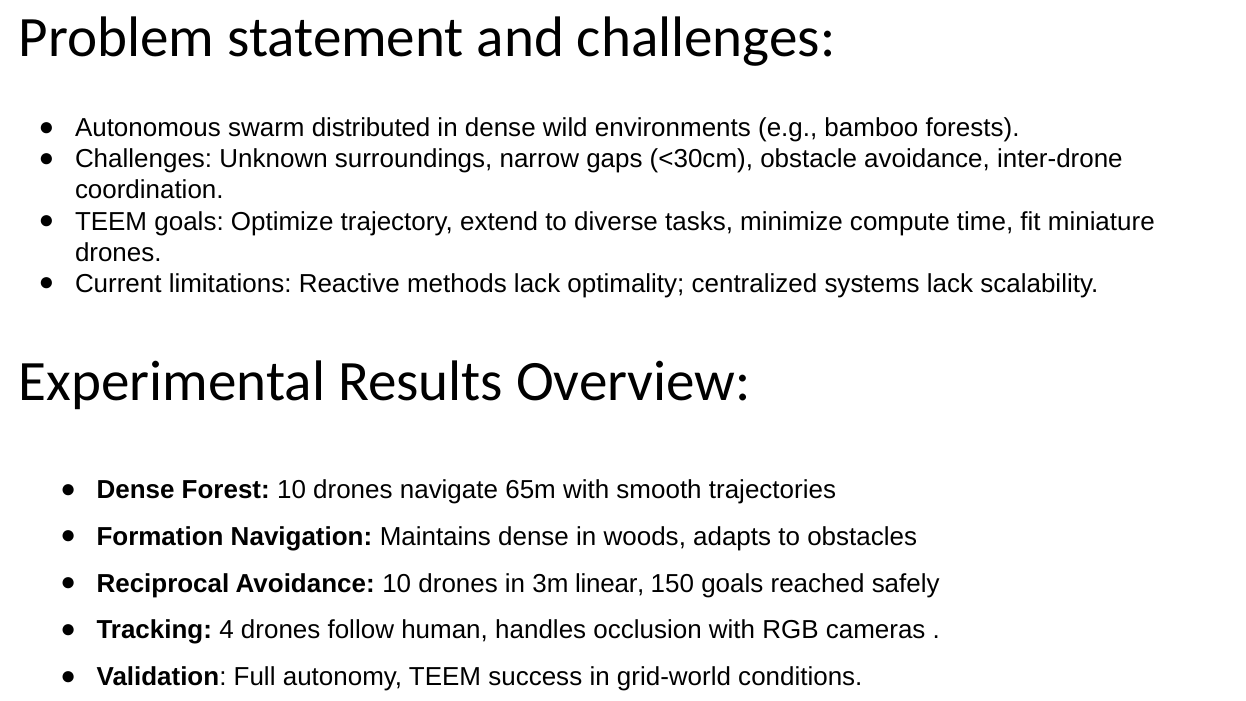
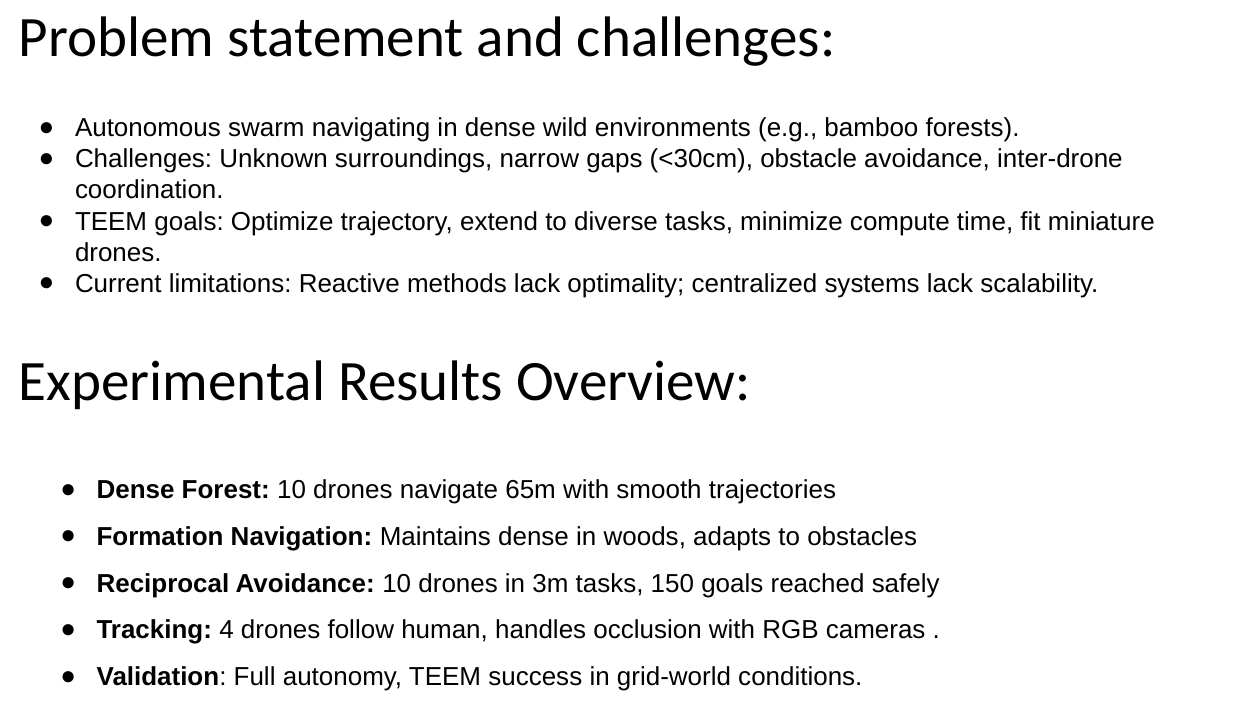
distributed: distributed -> navigating (371, 128)
3m linear: linear -> tasks (610, 583)
